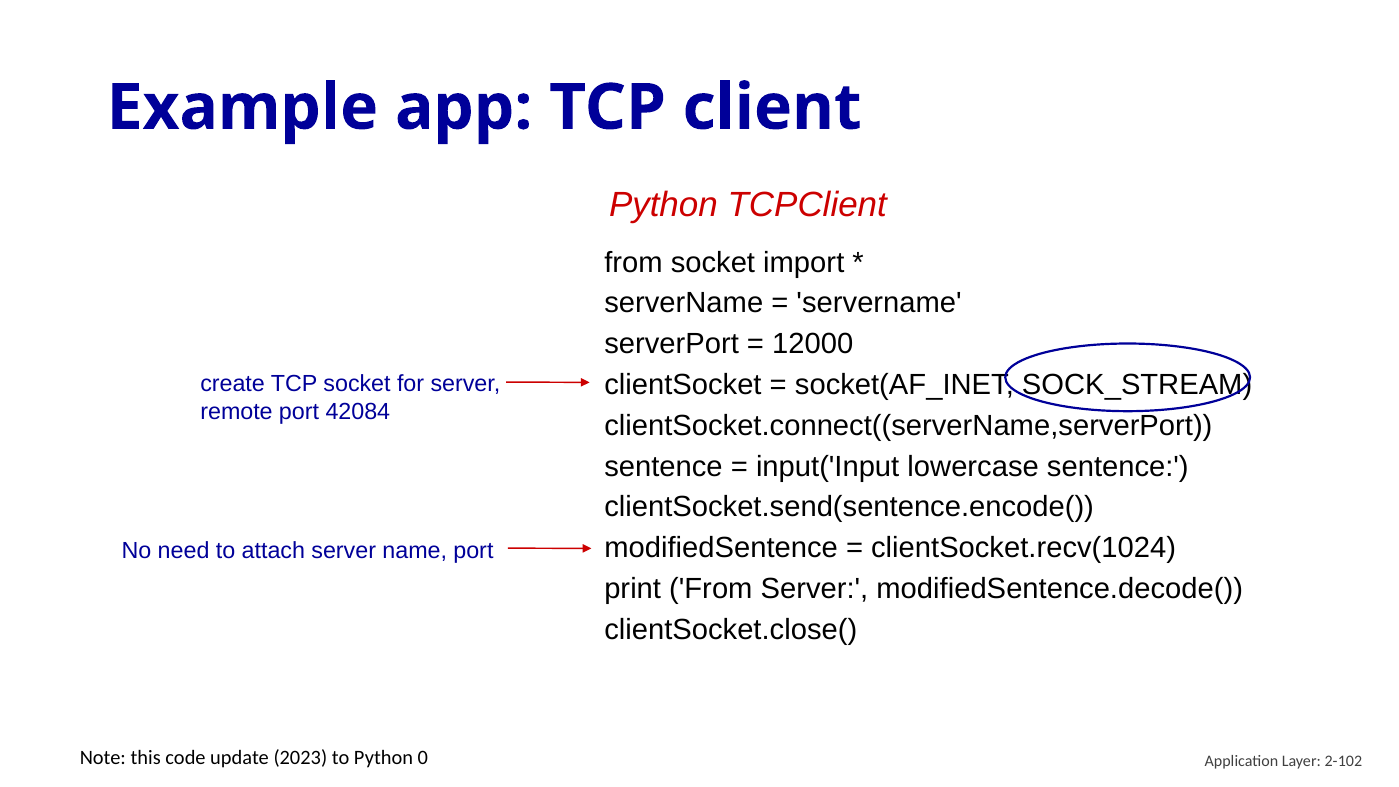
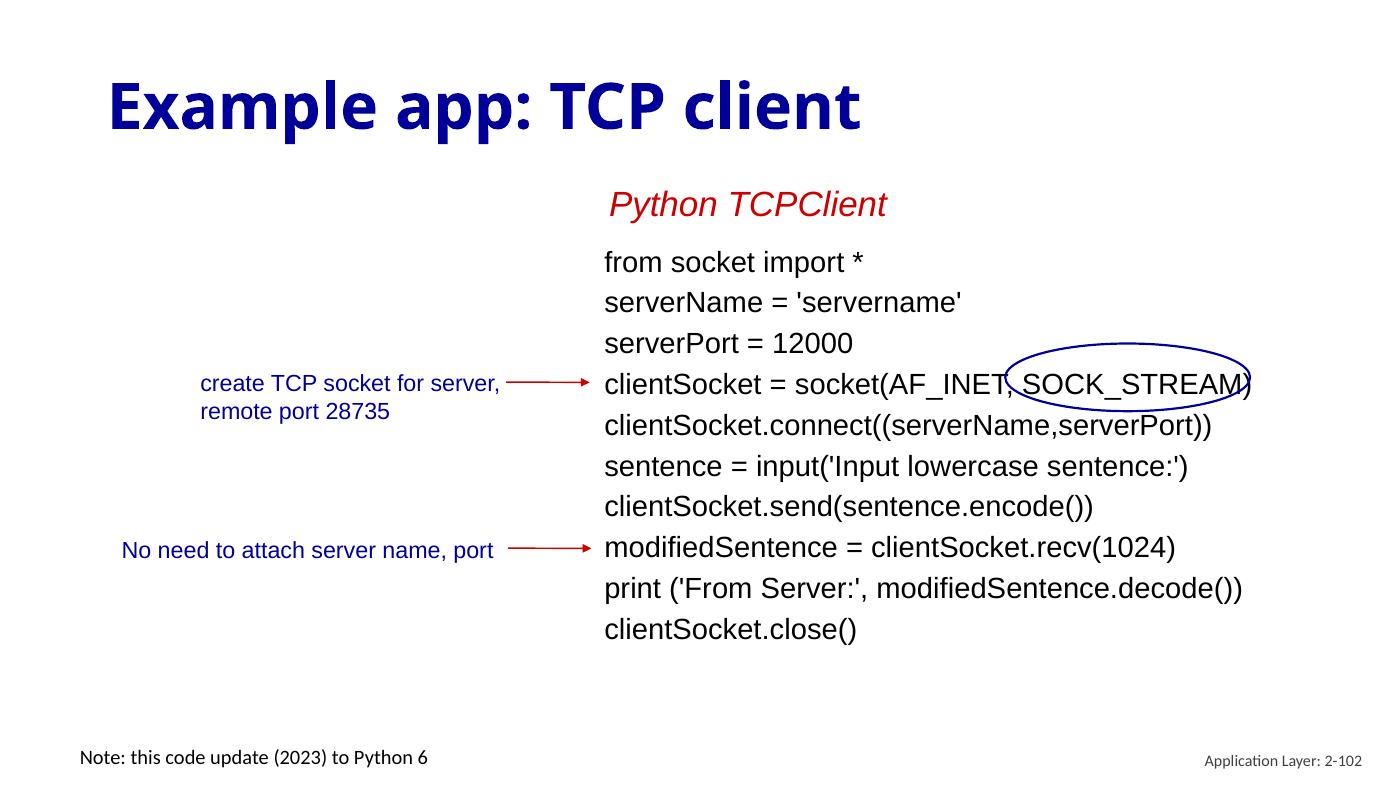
42084: 42084 -> 28735 (358, 412)
0: 0 -> 6 (423, 758)
